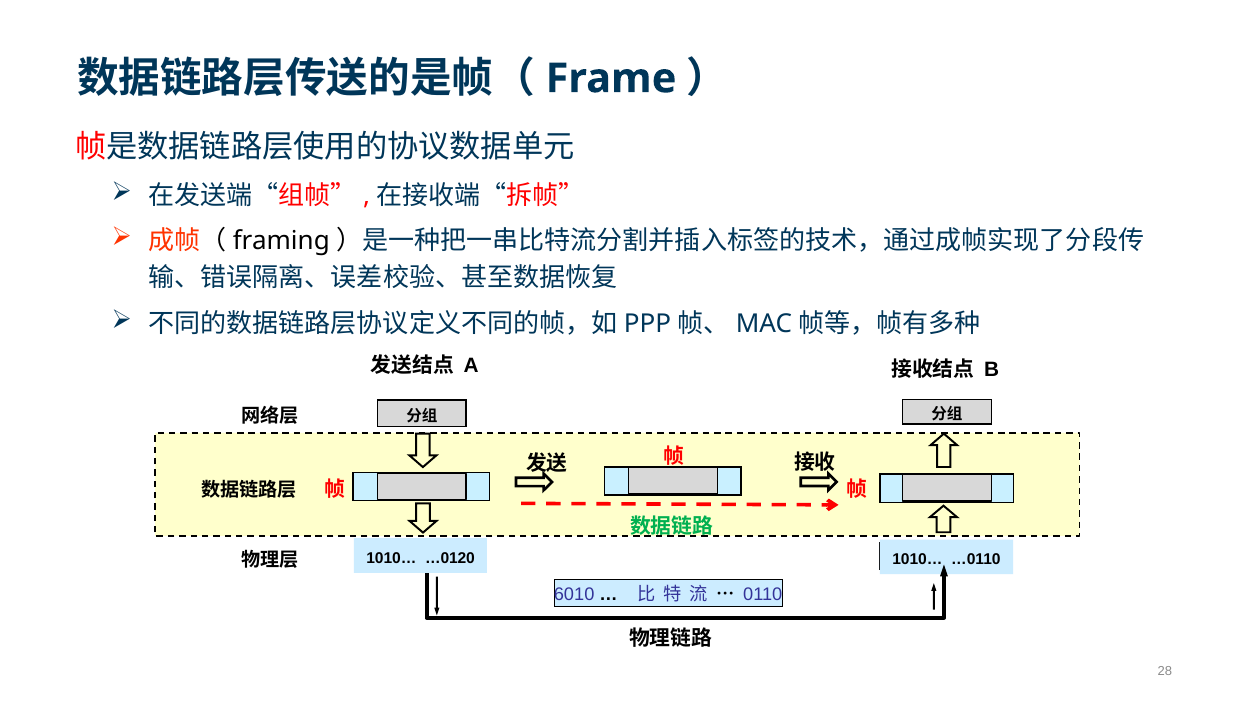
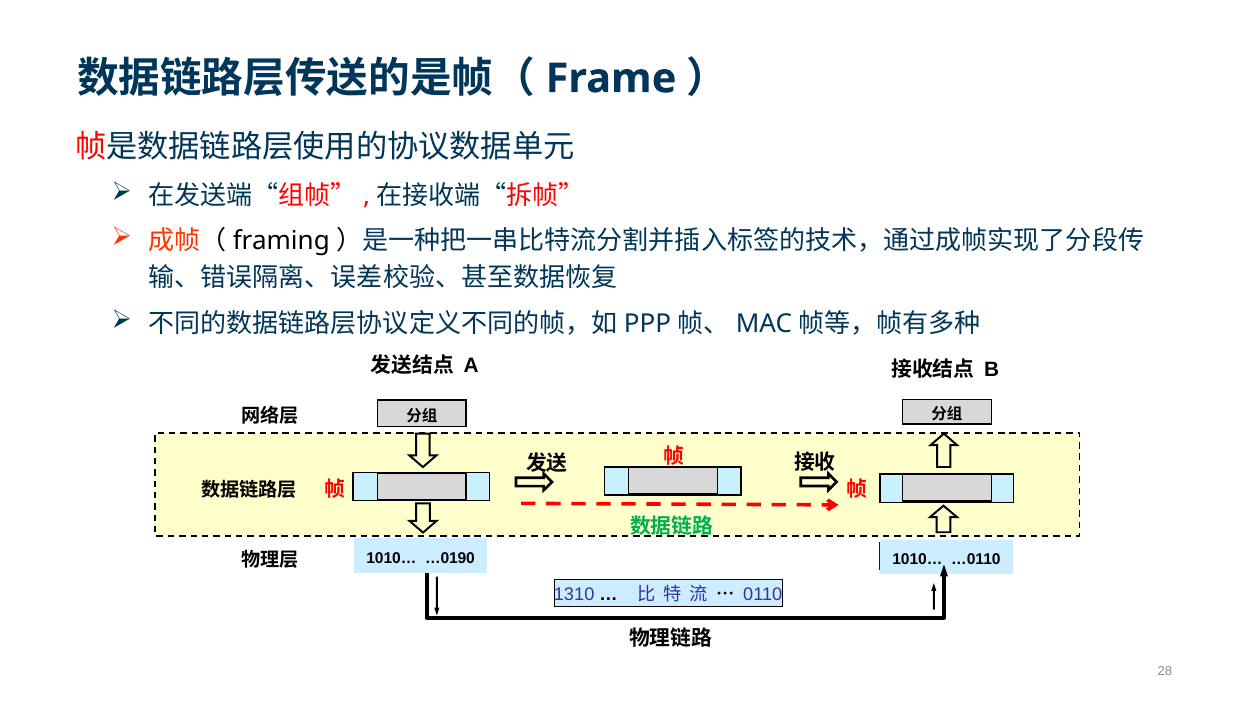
…0120: …0120 -> …0190 (450, 559)
6010: 6010 -> 1310 (574, 595)
